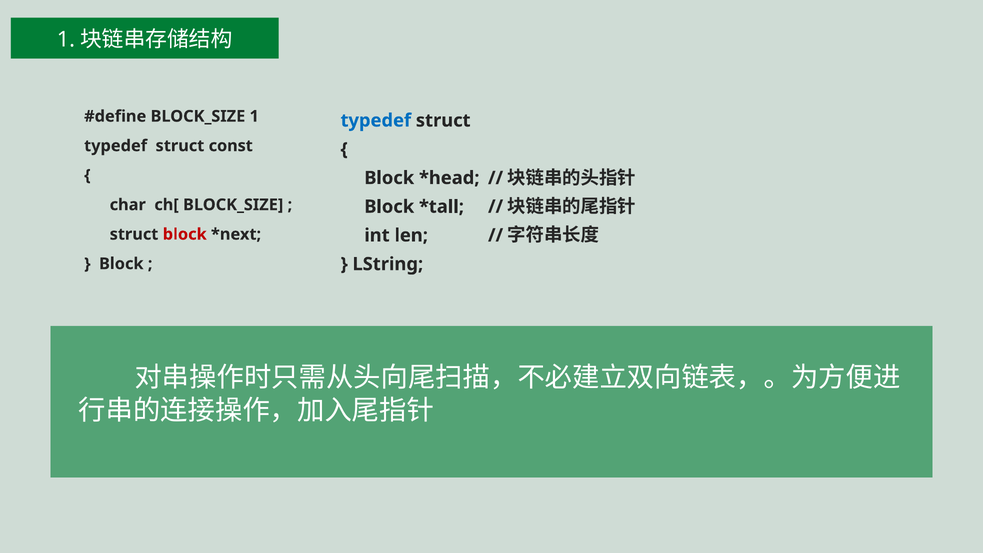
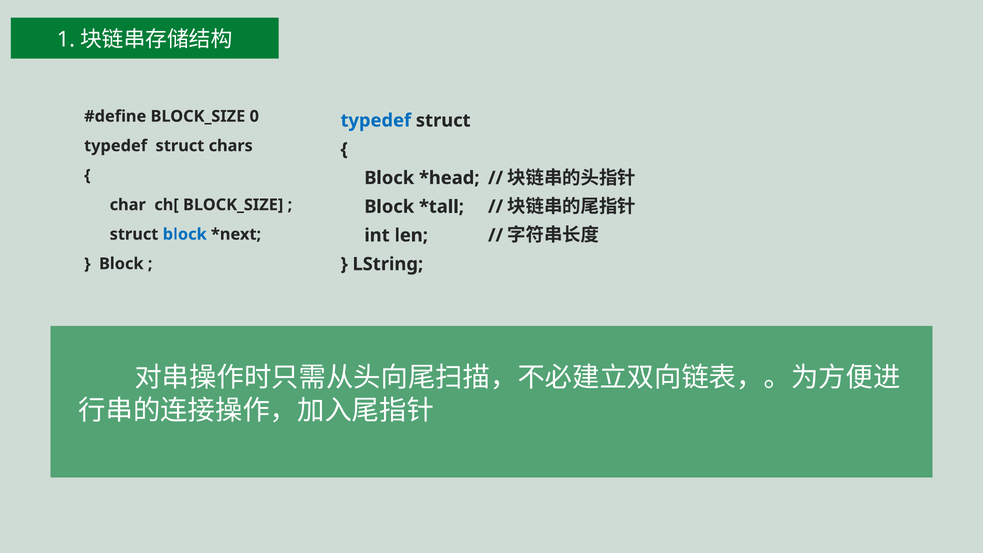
1: 1 -> 0 (254, 116)
const: const -> chars (231, 146)
block colour: red -> blue (185, 234)
